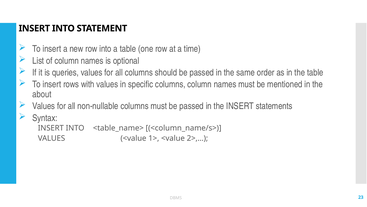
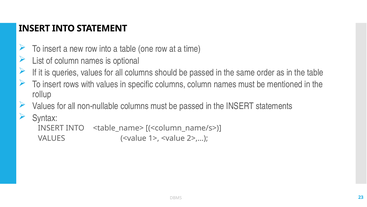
about: about -> rollup (42, 94)
